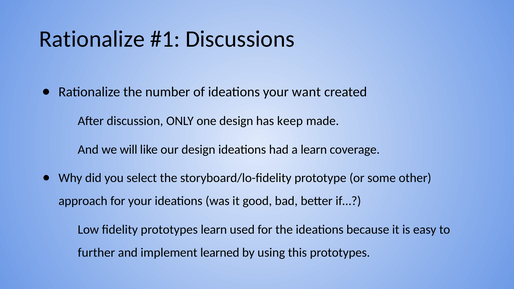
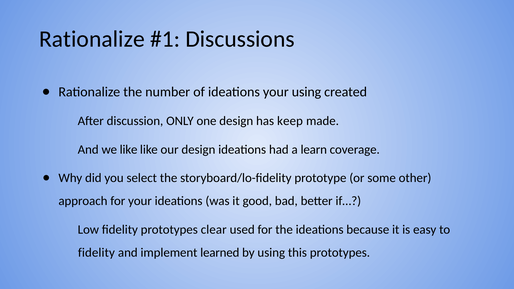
your want: want -> using (306, 92)
we will: will -> like (129, 150)
prototypes learn: learn -> clear (214, 230)
further: further -> fidelity (96, 253)
